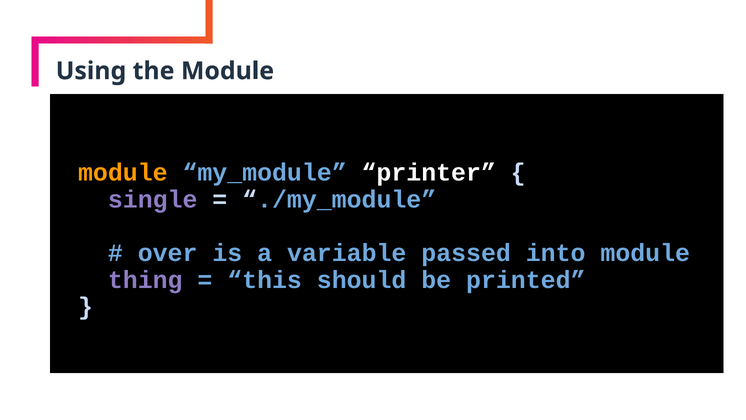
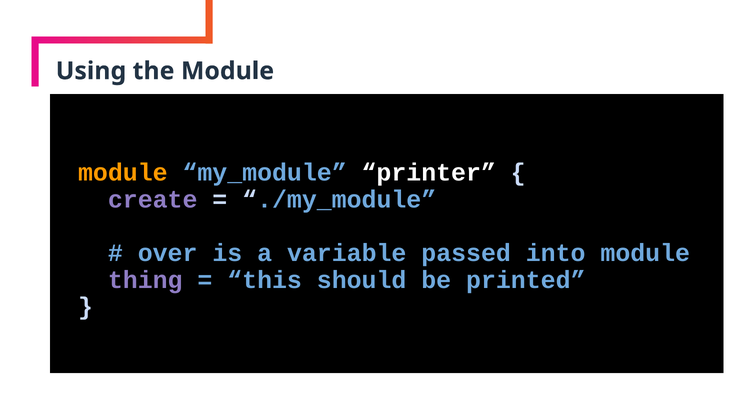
single: single -> create (153, 199)
